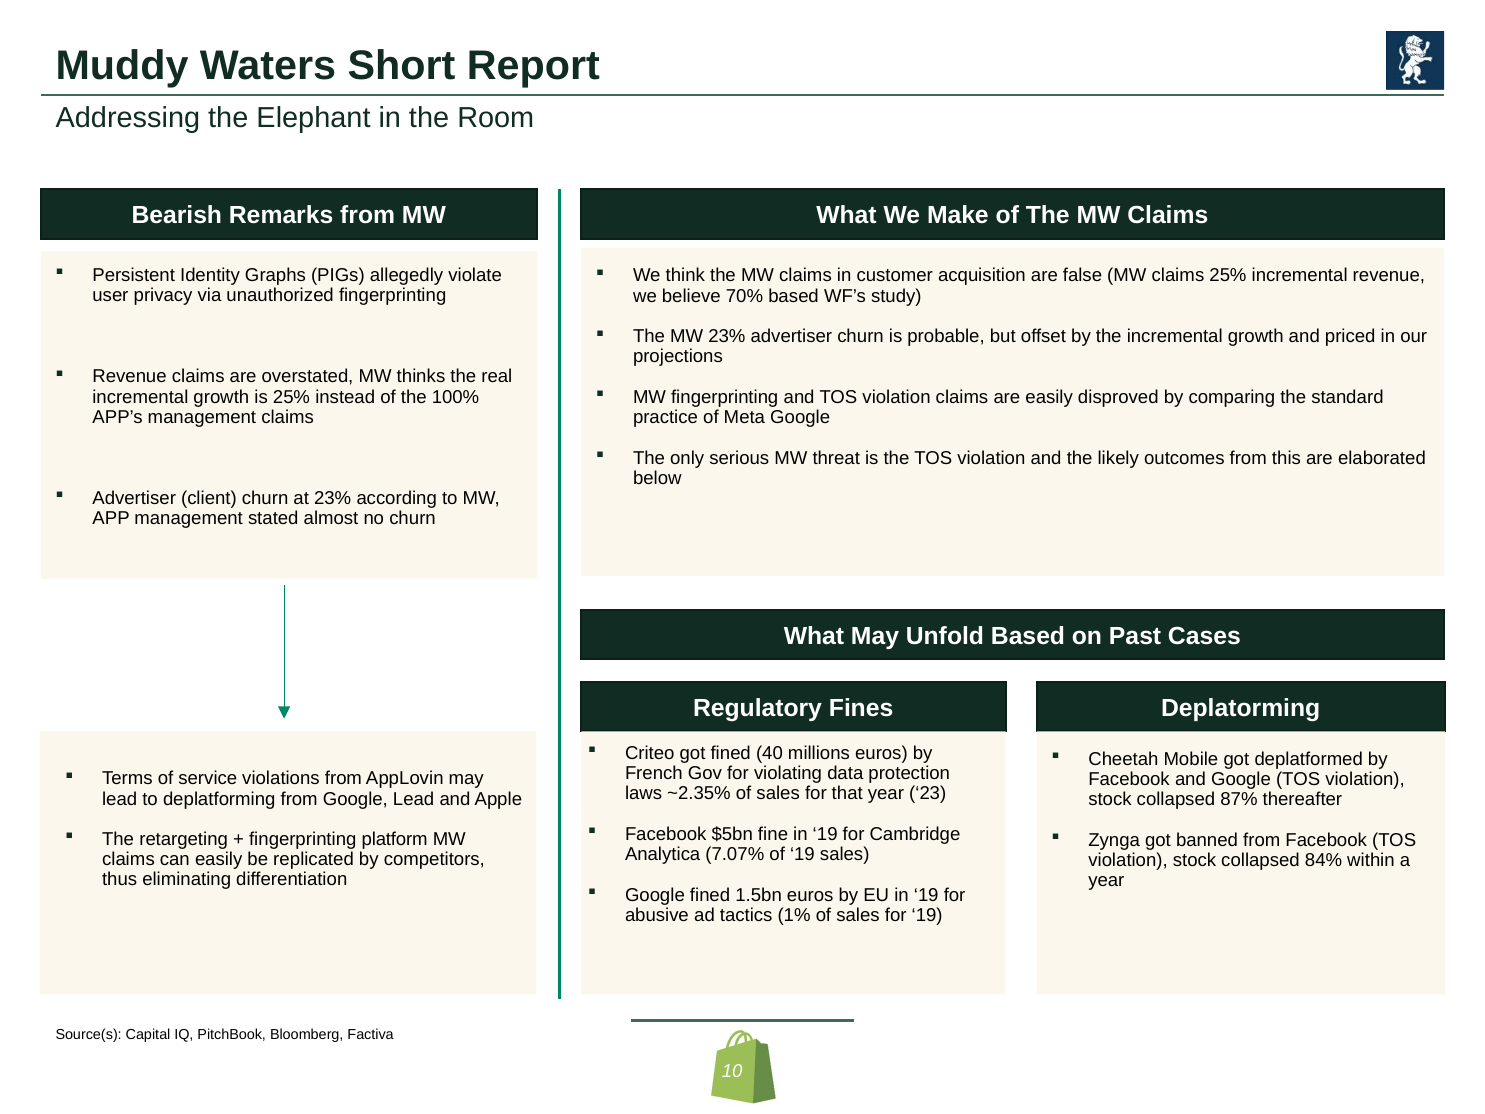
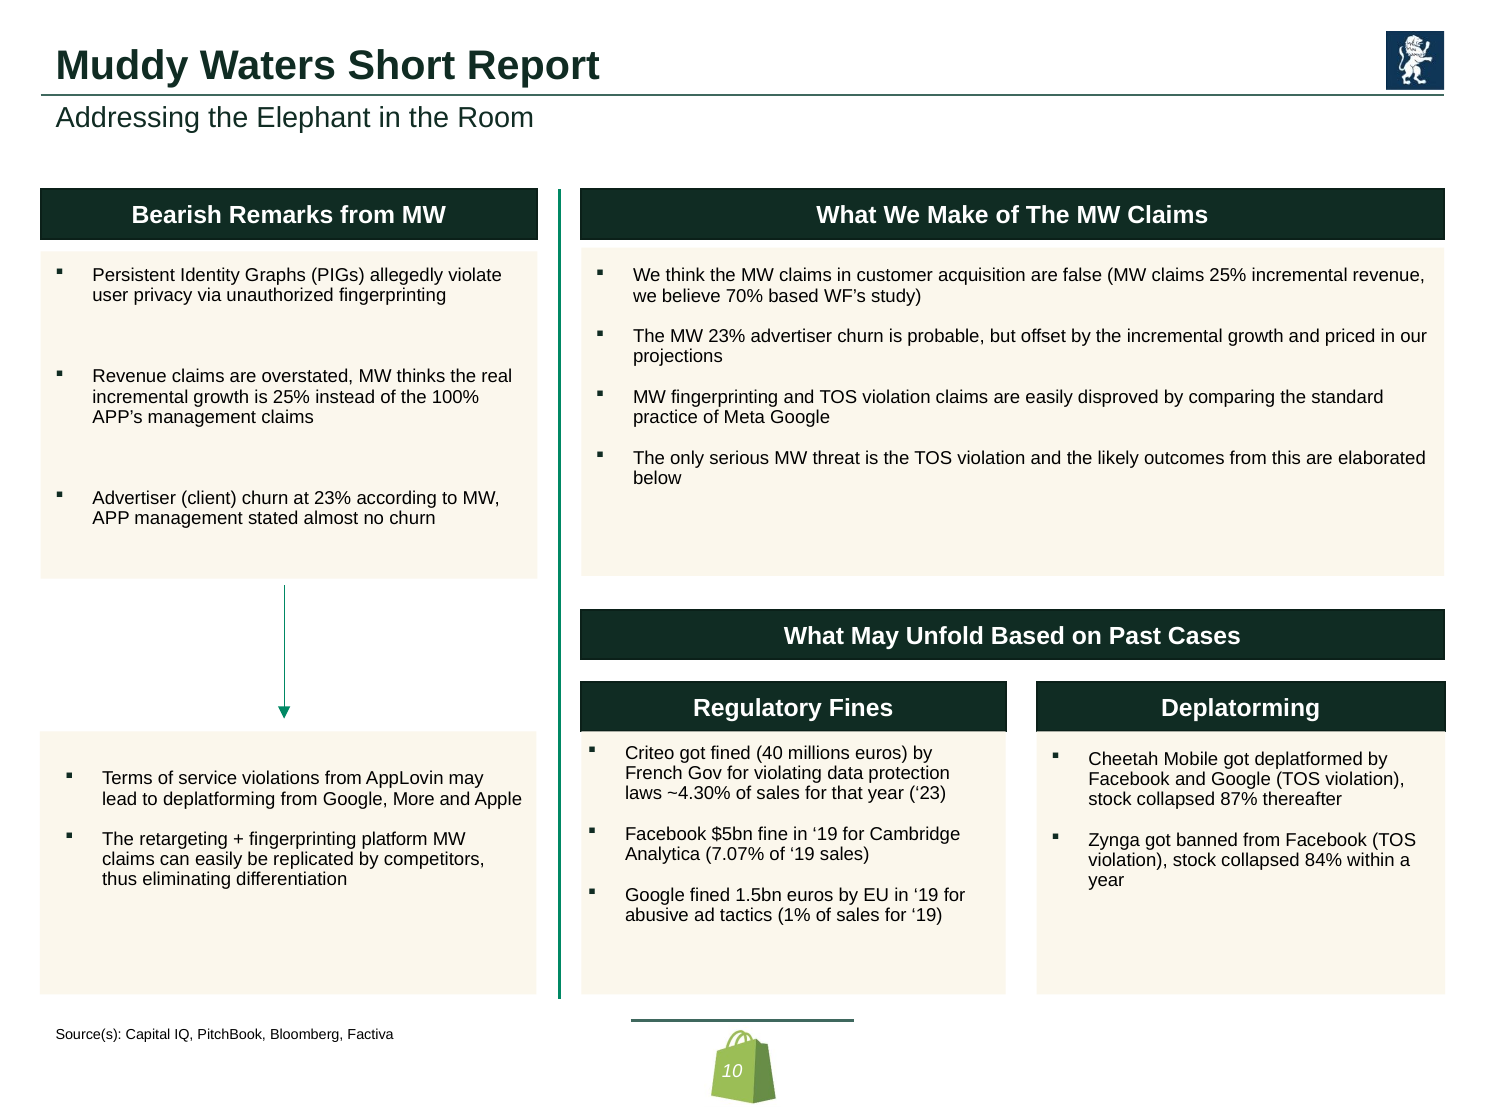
~2.35%: ~2.35% -> ~4.30% (699, 793)
Google Lead: Lead -> More (414, 799)
